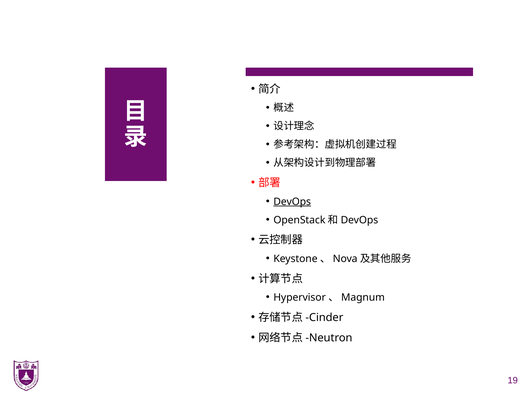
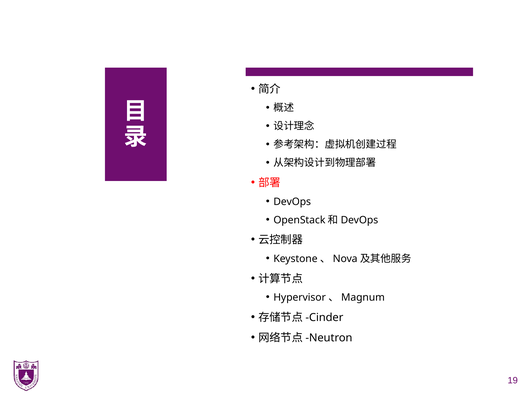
DevOps underline: present -> none (292, 202)
